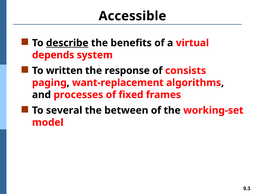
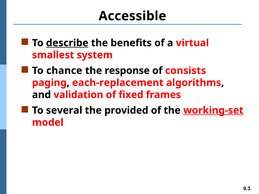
depends: depends -> smallest (53, 55)
written: written -> chance (64, 71)
want-replacement: want-replacement -> each-replacement (118, 83)
processes: processes -> validation (78, 95)
between: between -> provided (126, 111)
working-set underline: none -> present (213, 111)
